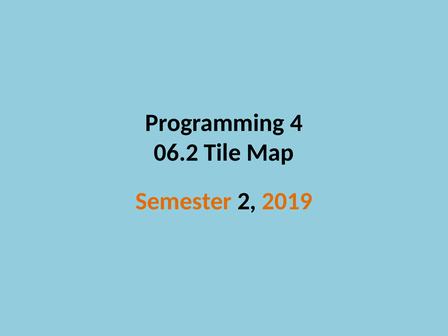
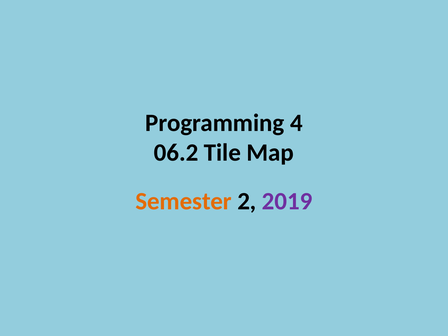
2019 colour: orange -> purple (287, 201)
